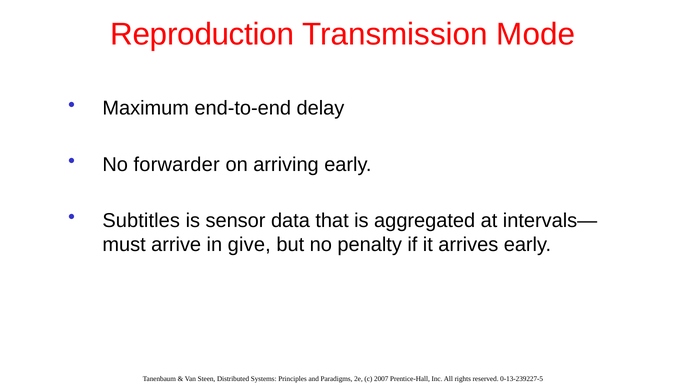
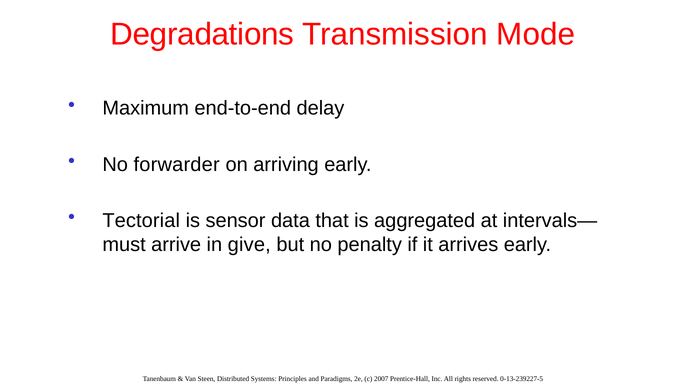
Reproduction: Reproduction -> Degradations (202, 34)
Subtitles: Subtitles -> Tectorial (141, 220)
